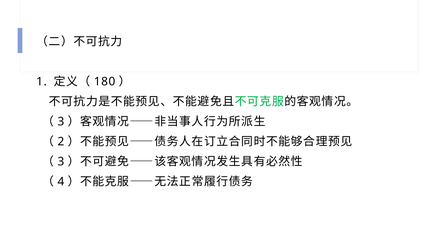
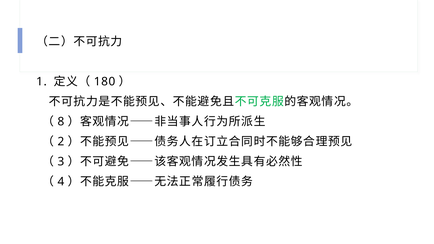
3: 3 -> 8 (61, 122)
